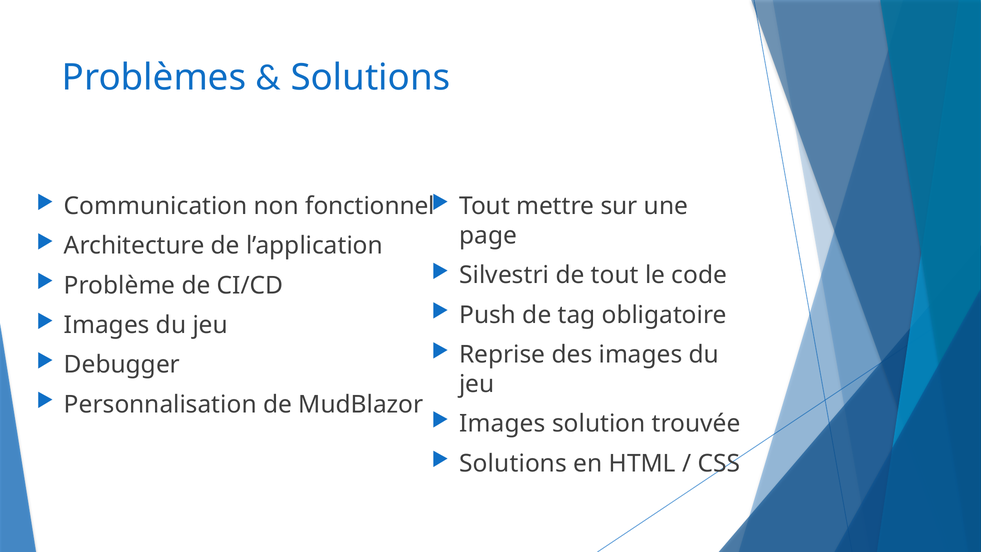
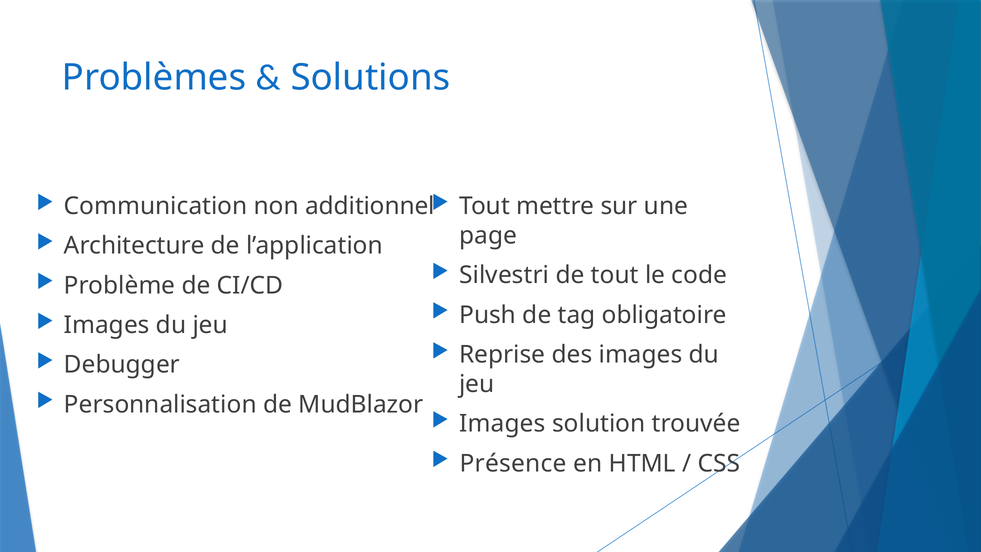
fonctionnel: fonctionnel -> additionnel (370, 206)
Solutions: Solutions -> Présence (513, 463)
